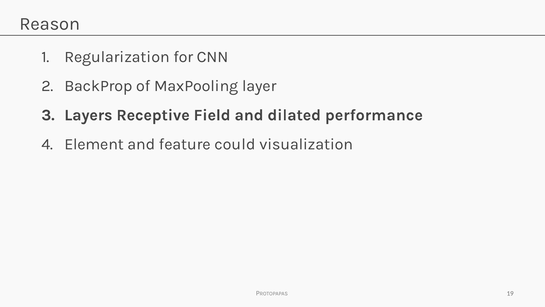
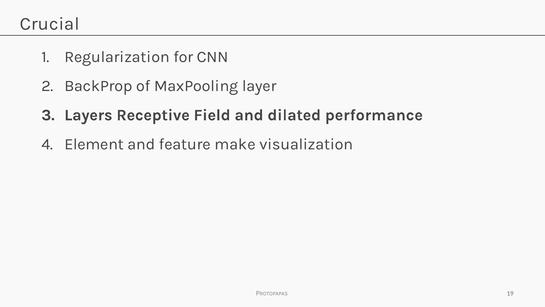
Reason: Reason -> Crucial (50, 24)
could: could -> make (235, 144)
